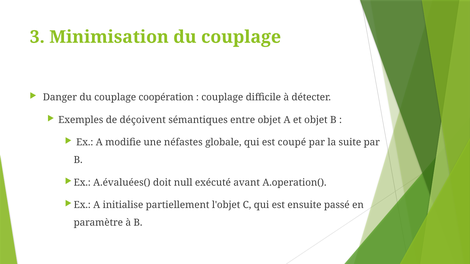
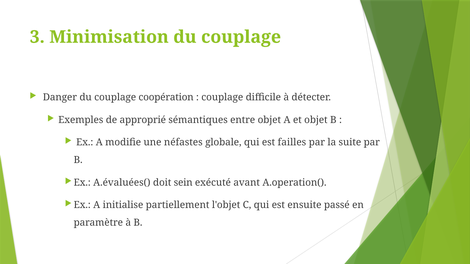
déçoivent: déçoivent -> approprié (143, 120)
coupé: coupé -> failles (292, 143)
null: null -> sein (183, 183)
